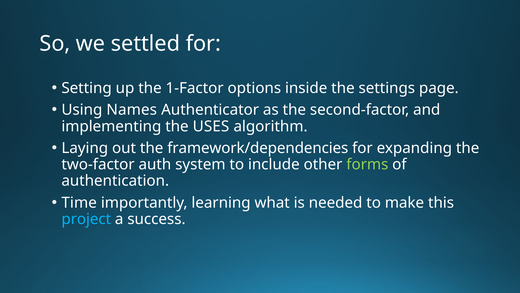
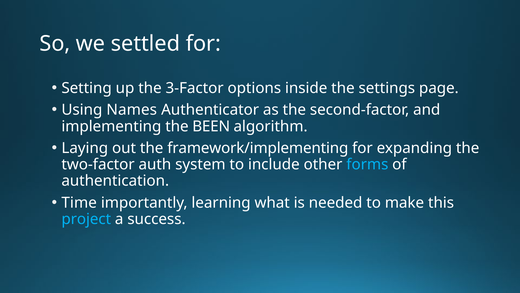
1-Factor: 1-Factor -> 3-Factor (195, 88)
USES: USES -> BEEN (211, 126)
framework/dependencies: framework/dependencies -> framework/implementing (258, 148)
forms colour: light green -> light blue (367, 164)
